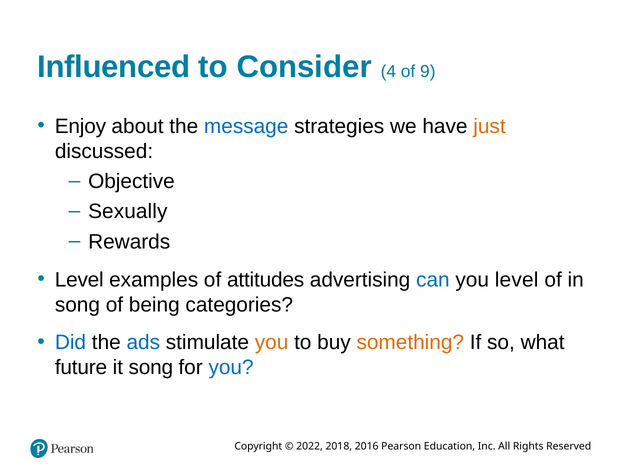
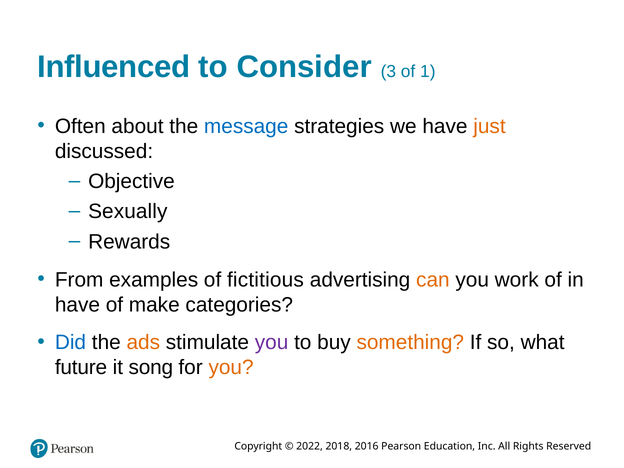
4: 4 -> 3 (388, 71)
9: 9 -> 1 (428, 71)
Enjoy: Enjoy -> Often (80, 126)
Level: Level -> From (79, 280)
attitudes: attitudes -> fictitious (265, 280)
can colour: blue -> orange (433, 280)
you level: level -> work (517, 280)
song: song -> have (77, 305)
being: being -> make (154, 305)
ads colour: blue -> orange (143, 343)
you colour: orange -> purple (272, 343)
you colour: blue -> orange (231, 368)
